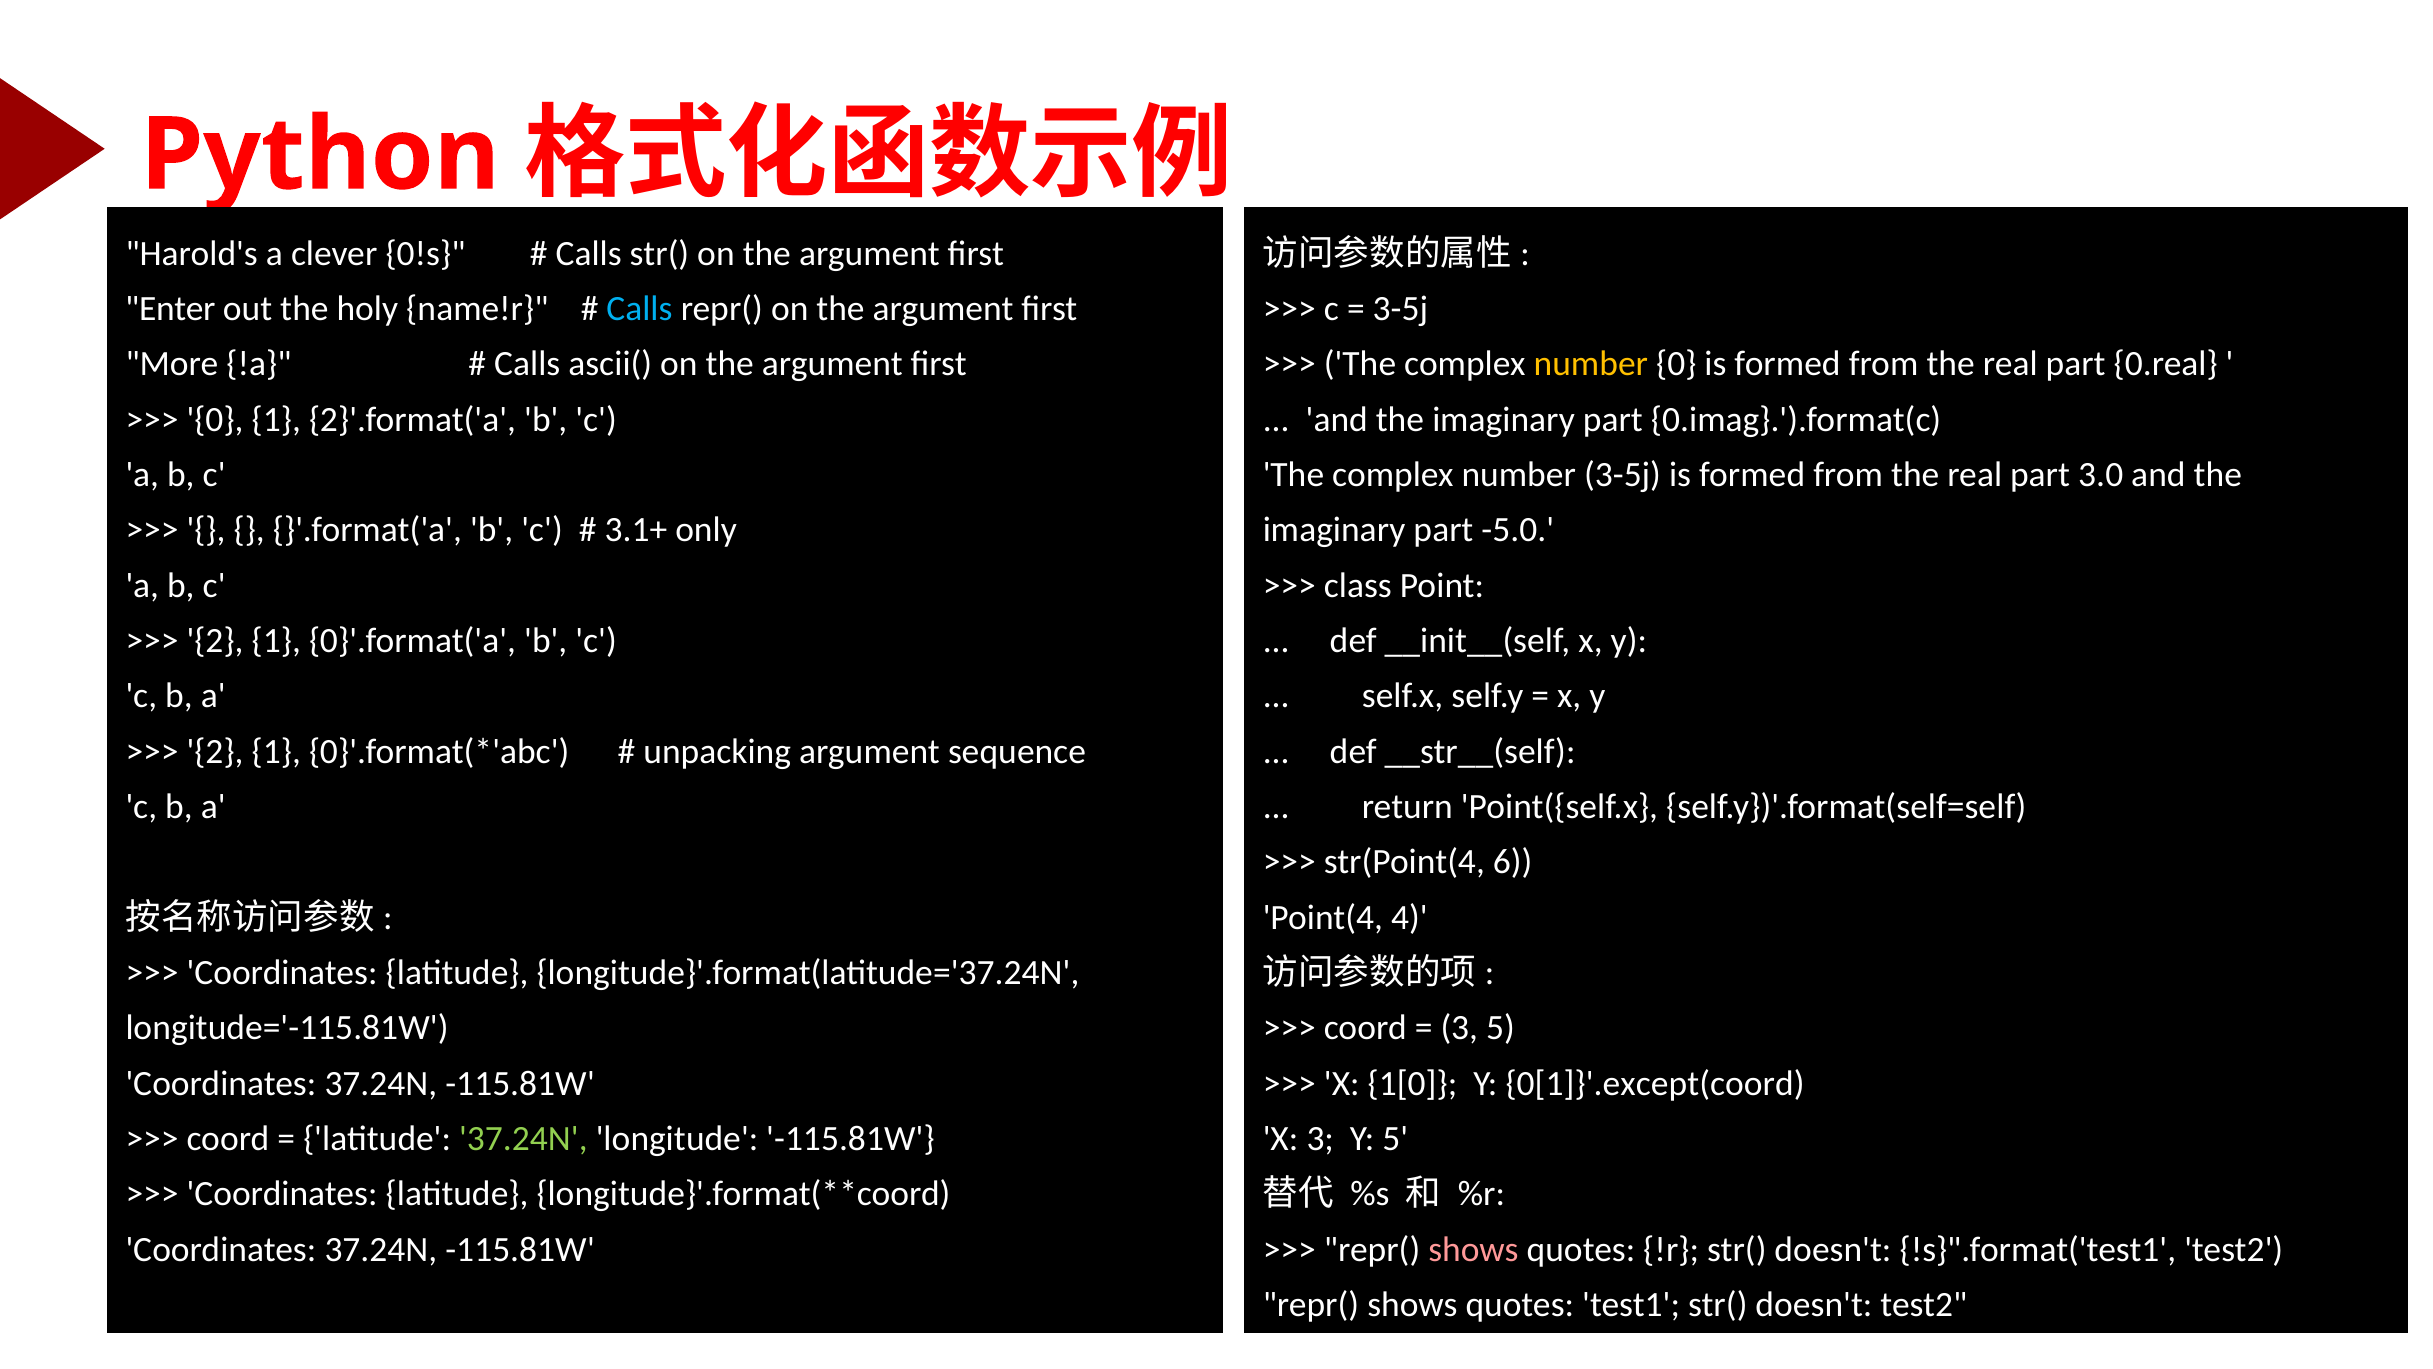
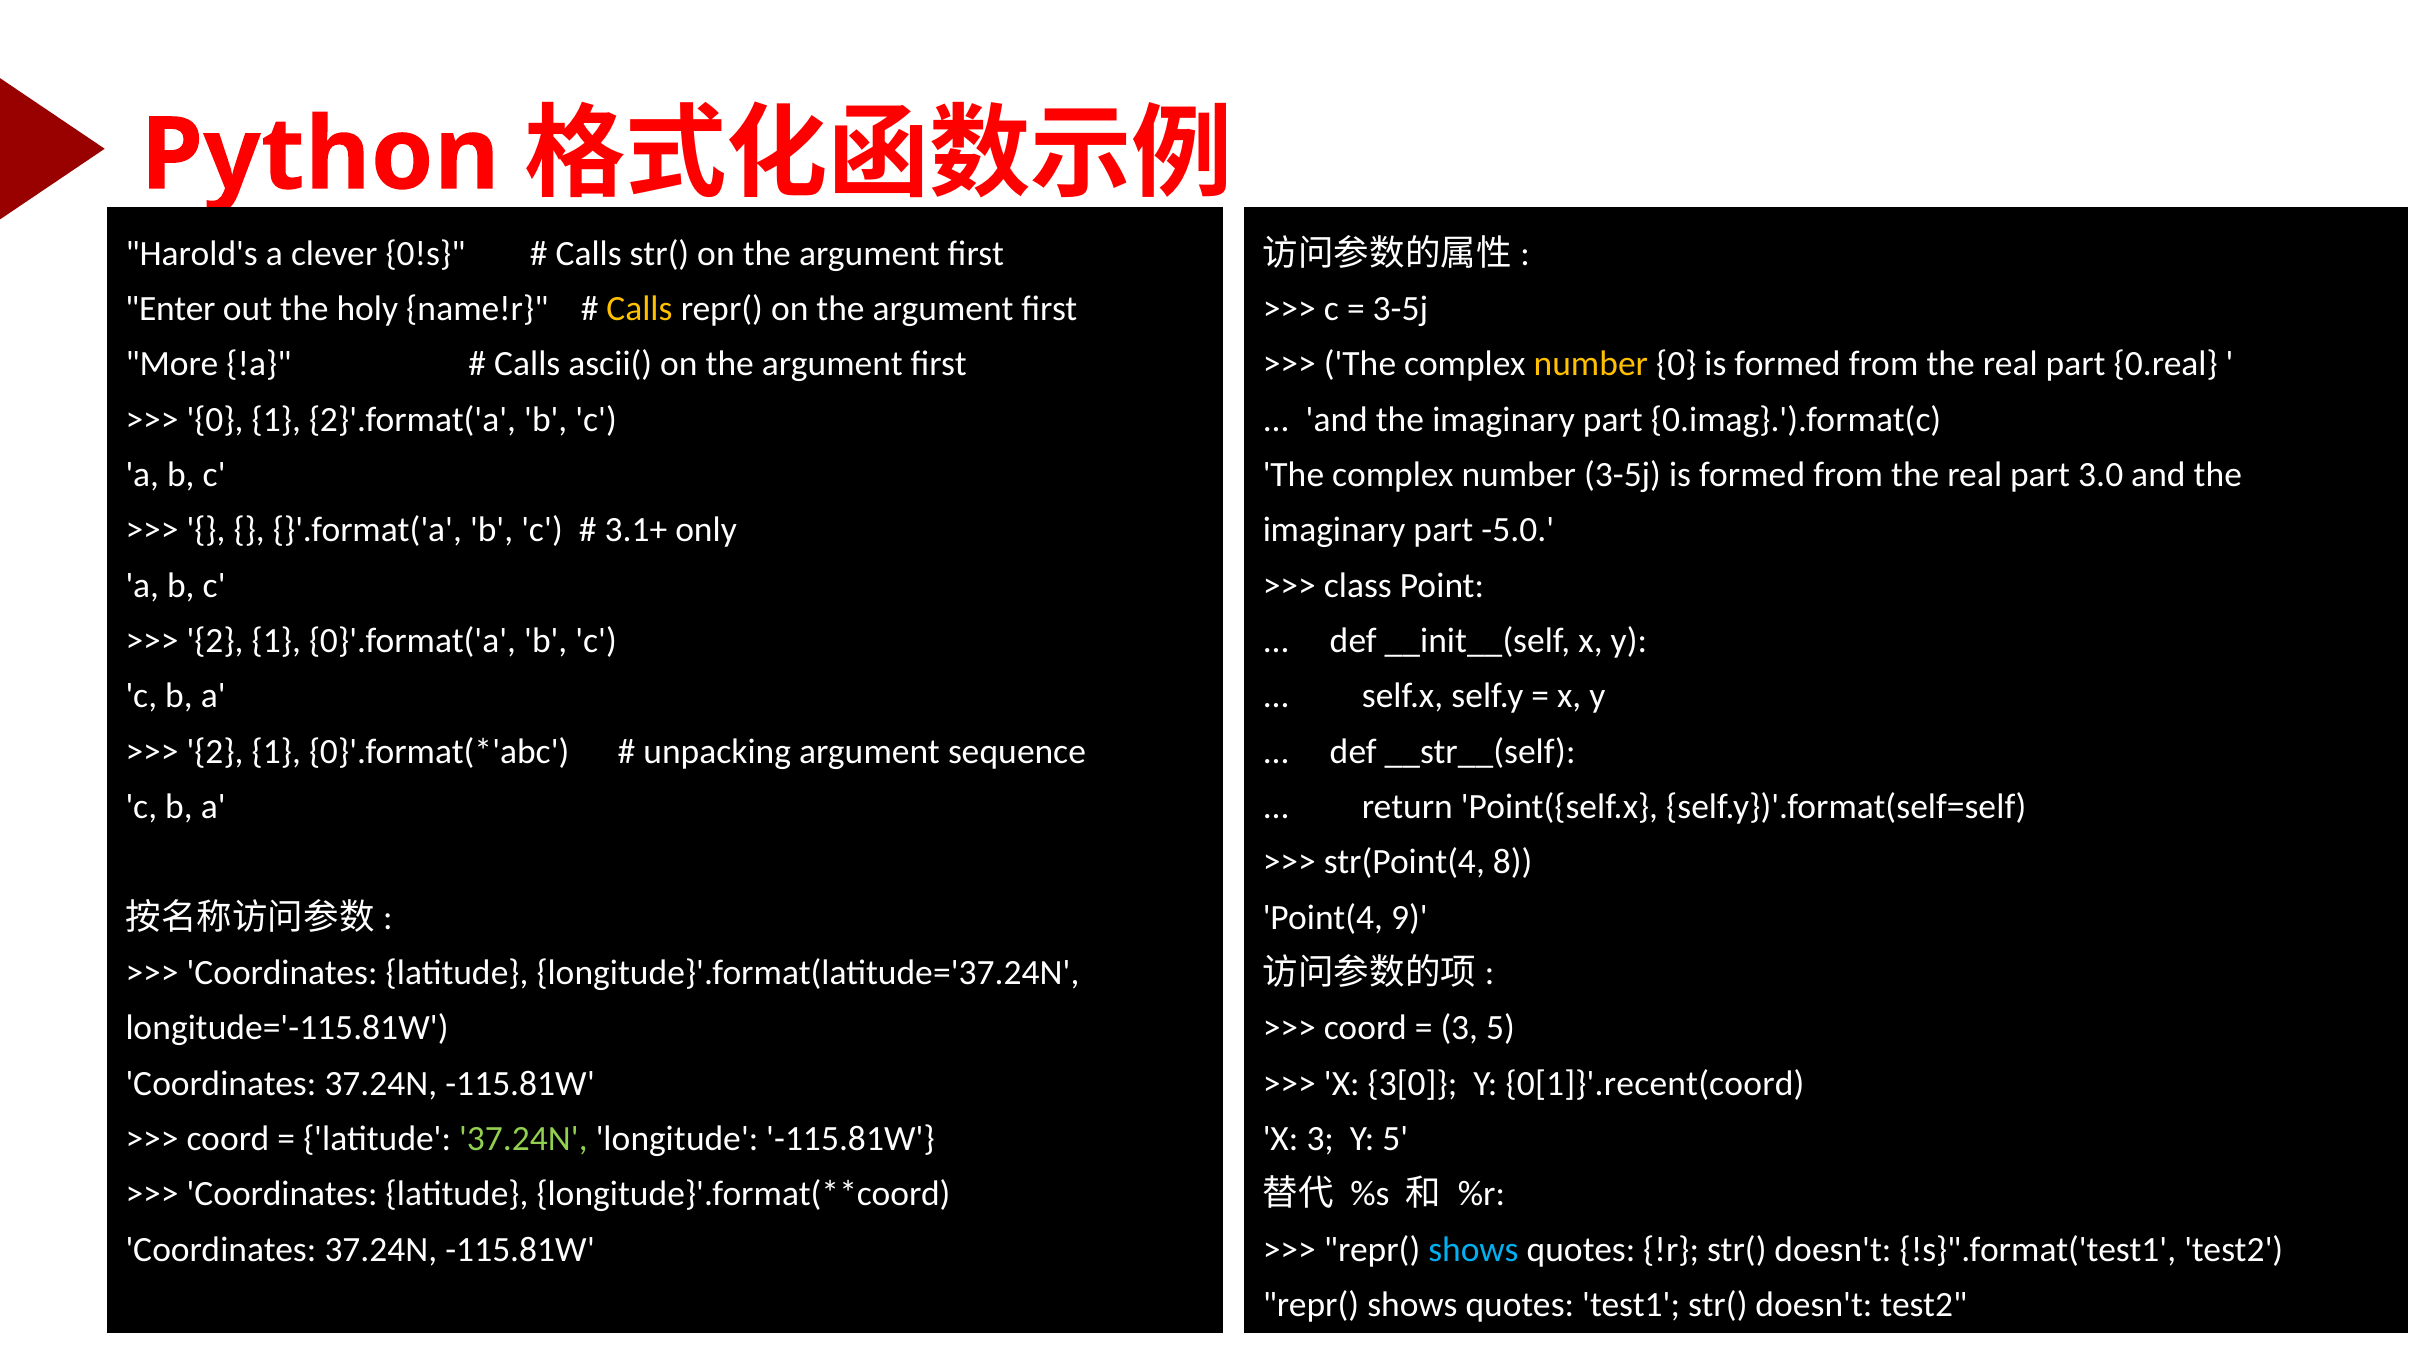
Calls colour: light blue -> yellow (639, 309)
6: 6 -> 8 (1513, 862)
4: 4 -> 9 (1409, 917)
1[0: 1[0 -> 3[0 (1412, 1083)
0[1]}'.except(coord: 0[1]}'.except(coord -> 0[1]}'.recent(coord (1655, 1083)
shows colour: pink -> light blue (1473, 1249)
